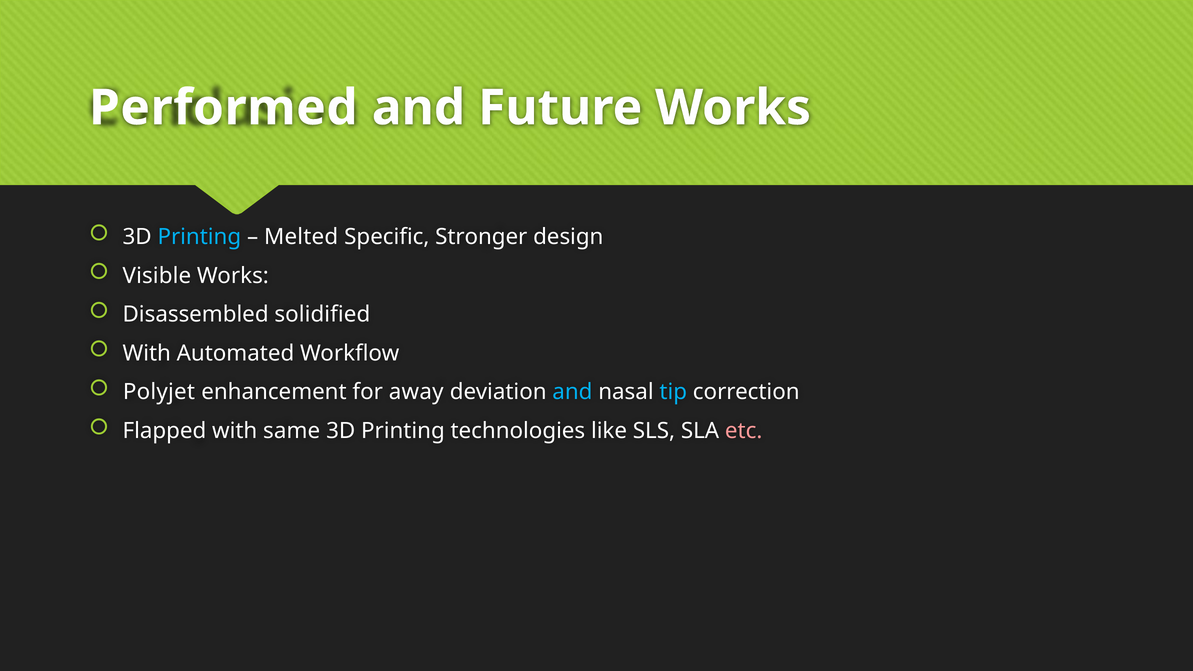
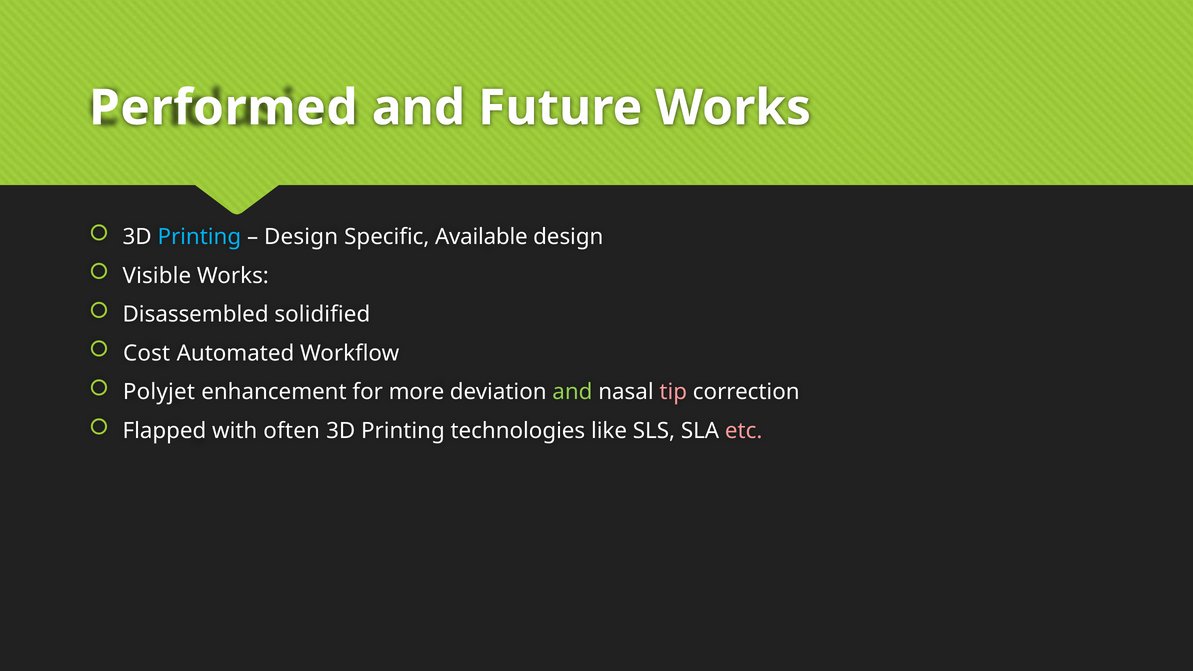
Melted: Melted -> Design (301, 237)
Stronger: Stronger -> Available (481, 237)
With: With -> Cost (147, 353)
away: away -> more (416, 392)
and colour: light blue -> light green (572, 392)
tip colour: light blue -> pink (673, 392)
same: same -> often (292, 431)
